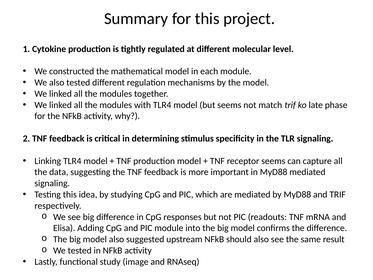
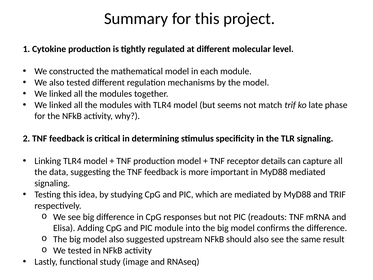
receptor seems: seems -> details (273, 161)
